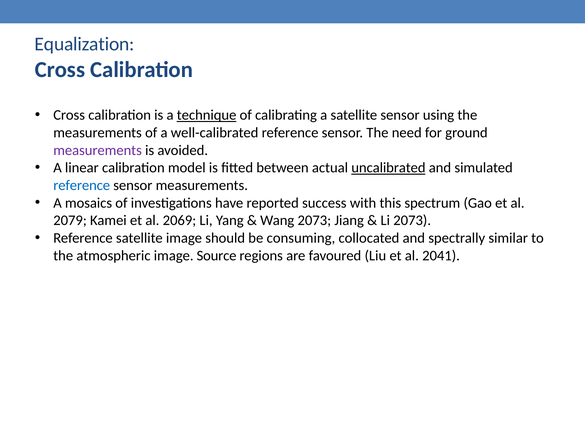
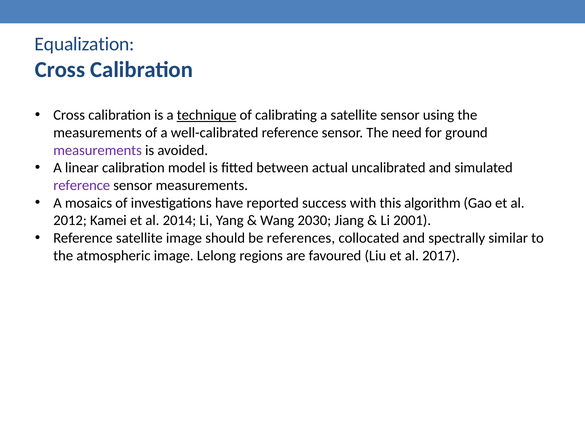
uncalibrated underline: present -> none (388, 168)
reference colour: blue -> purple (82, 185)
spectrum: spectrum -> algorithm (432, 203)
2079: 2079 -> 2012 (70, 220)
2069: 2069 -> 2014 (179, 220)
Wang 2073: 2073 -> 2030 (314, 220)
Li 2073: 2073 -> 2001 (412, 220)
consuming: consuming -> references (301, 238)
Source: Source -> Lelong (216, 255)
2041: 2041 -> 2017 (441, 255)
